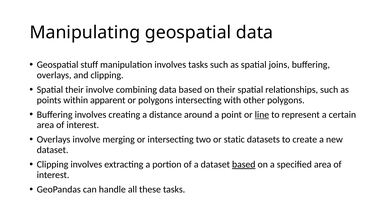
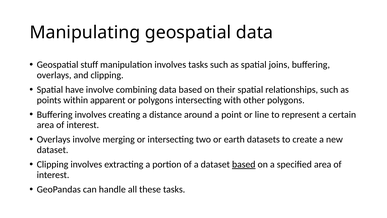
Spatial their: their -> have (75, 89)
line underline: present -> none (262, 114)
static: static -> earth (234, 139)
